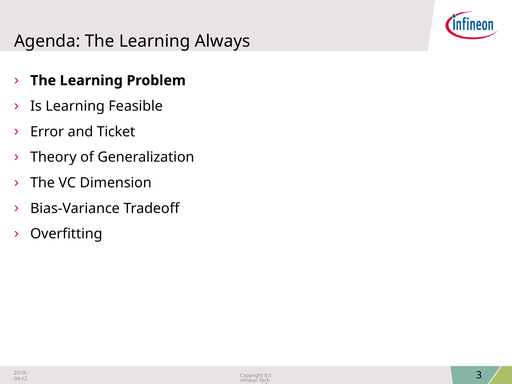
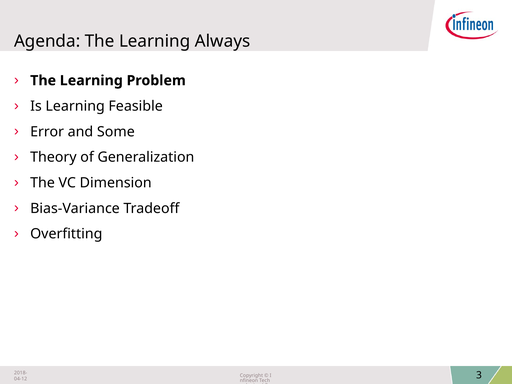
Ticket: Ticket -> Some (116, 132)
